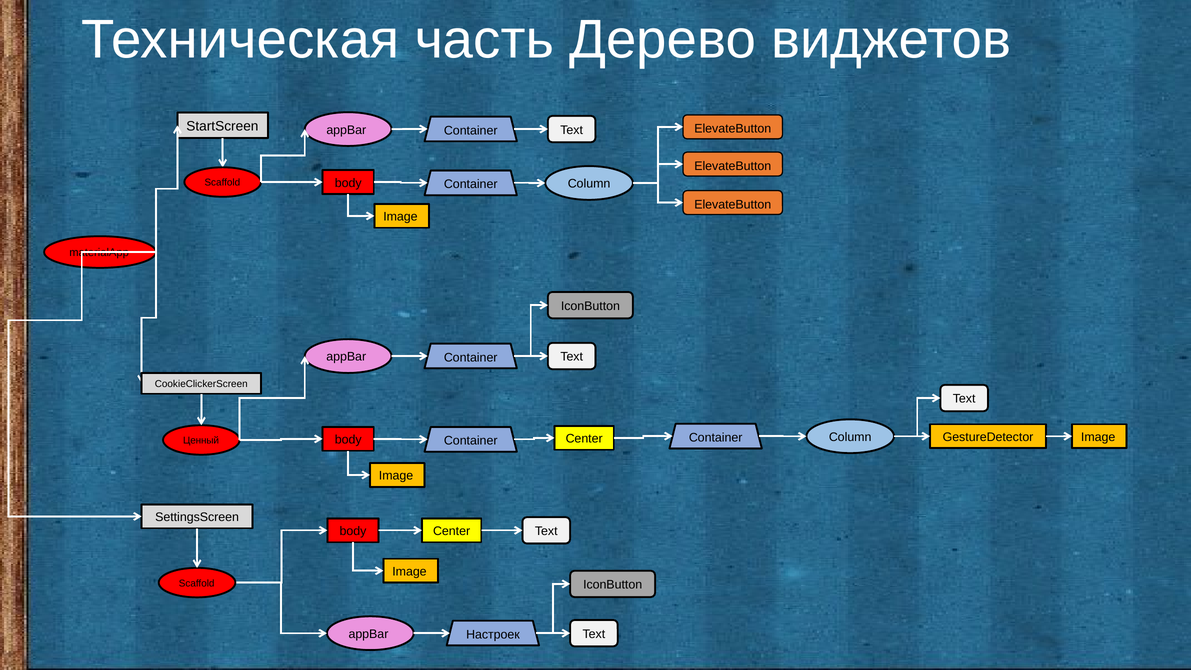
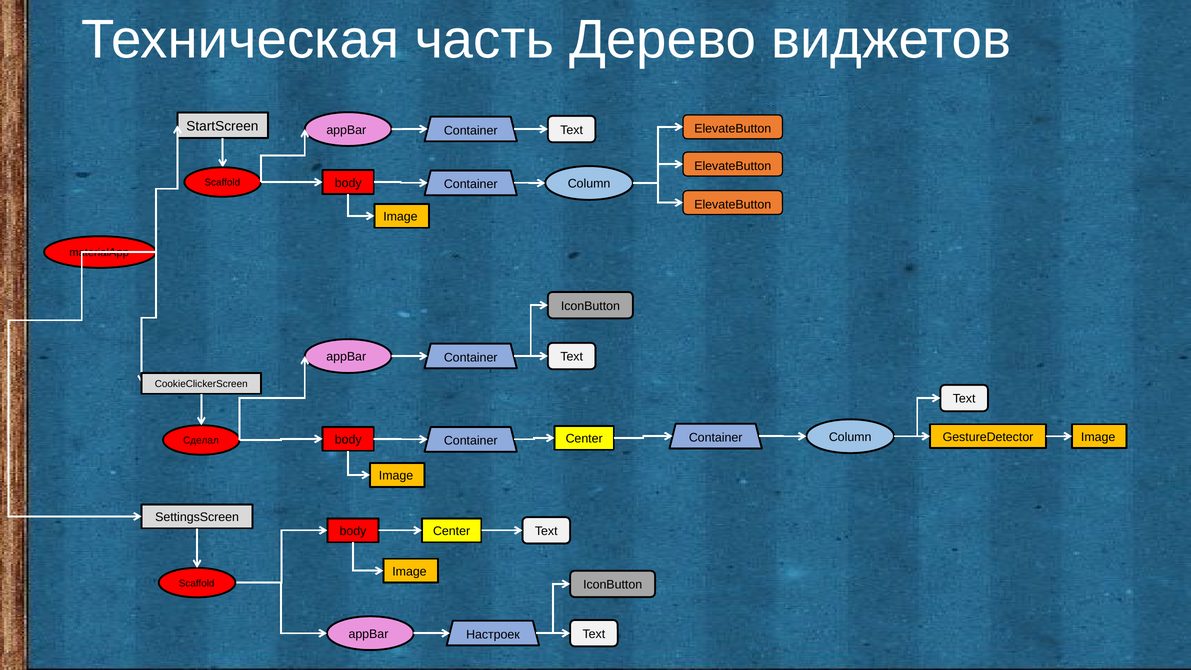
Ценный: Ценный -> Сделал (201, 441)
